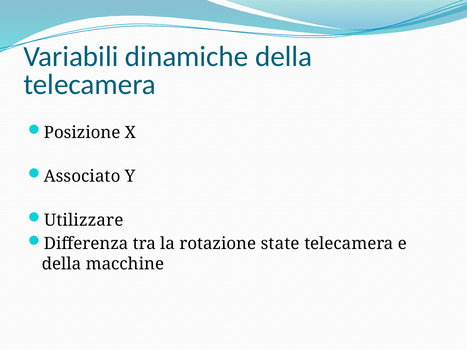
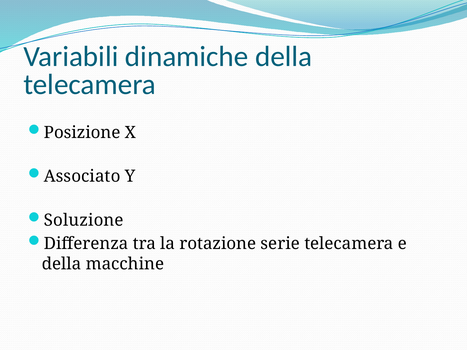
Utilizzare: Utilizzare -> Soluzione (84, 220)
state: state -> serie (280, 244)
